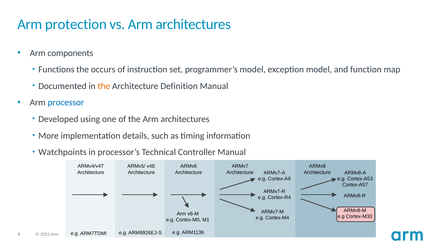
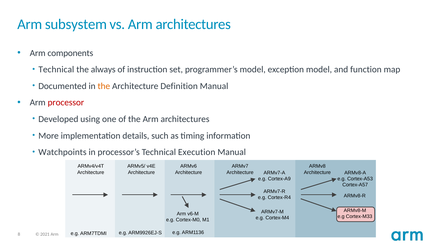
protection: protection -> subsystem (76, 24)
Functions: Functions -> Technical (56, 69)
occurs: occurs -> always (103, 69)
processor colour: blue -> red (66, 102)
Controller: Controller -> Execution (197, 152)
